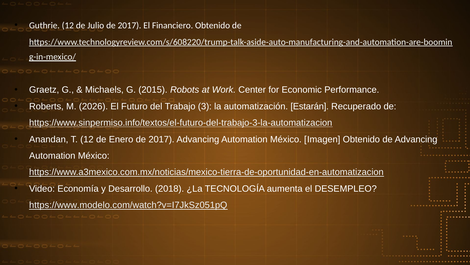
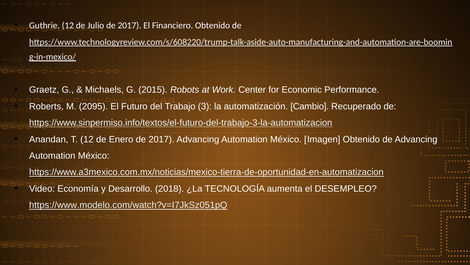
2026: 2026 -> 2095 (93, 106)
Estarán: Estarán -> Cambio (310, 106)
